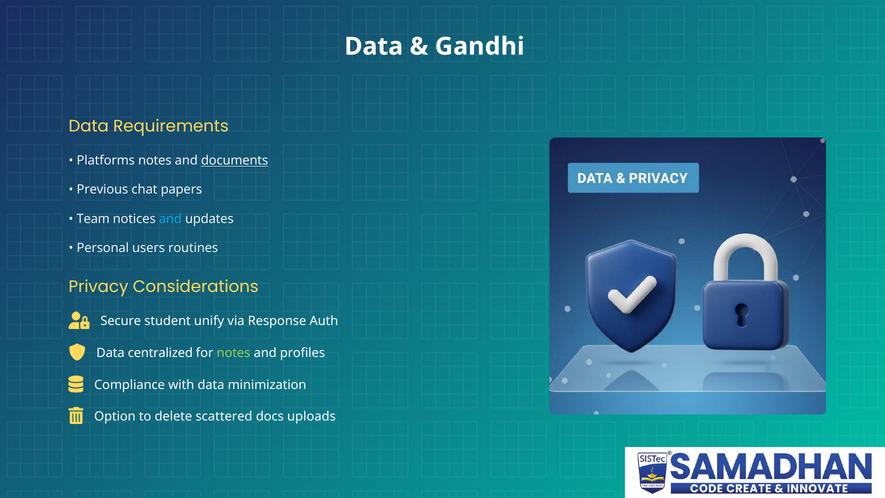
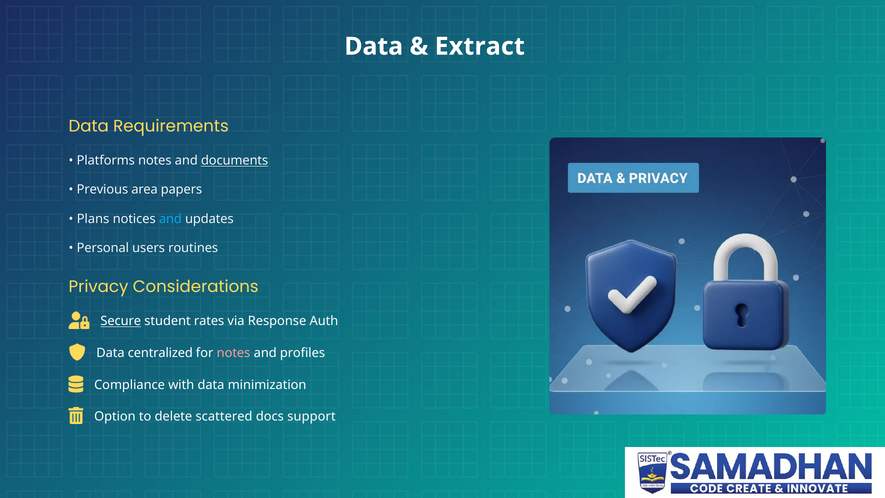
Gandhi: Gandhi -> Extract (480, 46)
chat: chat -> area (145, 190)
Team: Team -> Plans (93, 219)
Secure underline: none -> present (121, 321)
unify: unify -> rates (209, 321)
notes colour: light green -> pink (234, 353)
uploads: uploads -> support (311, 416)
